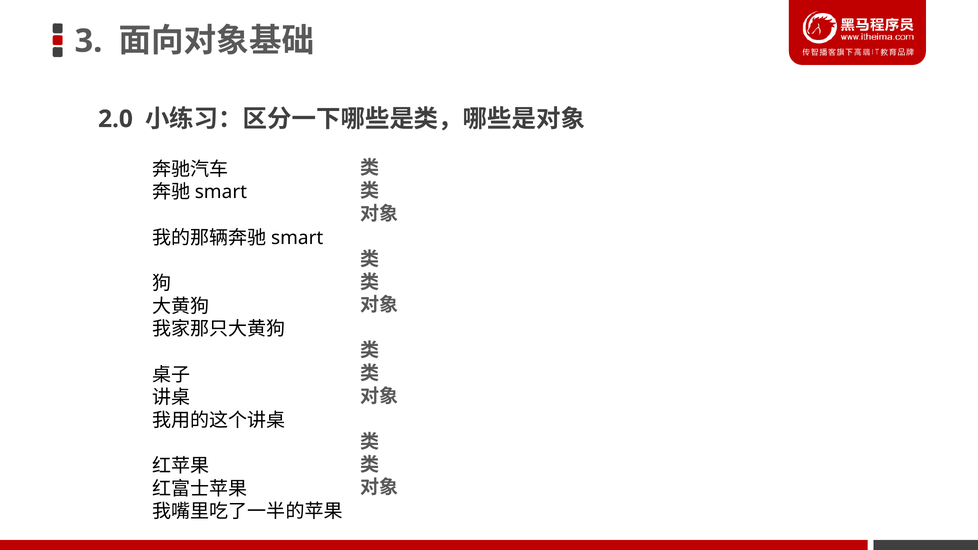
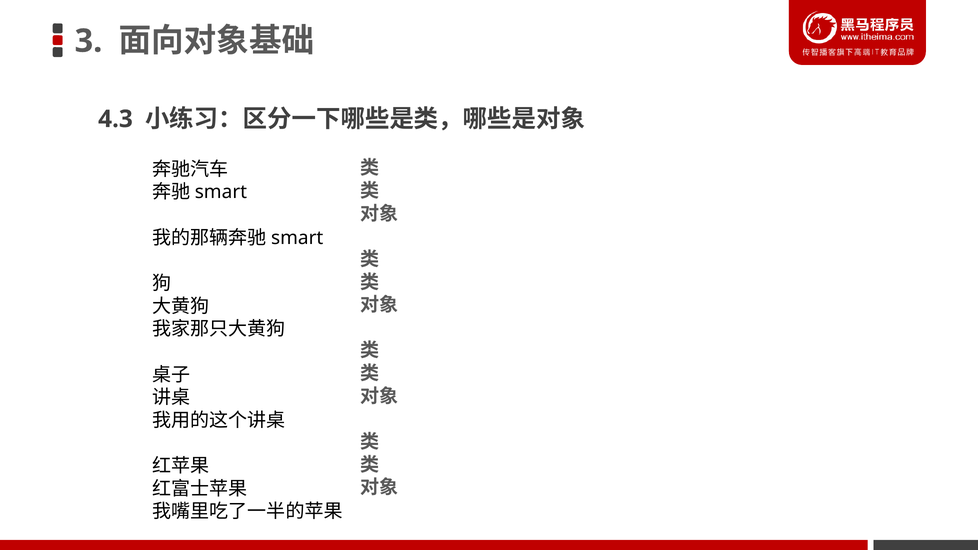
2.0: 2.0 -> 4.3 (115, 119)
